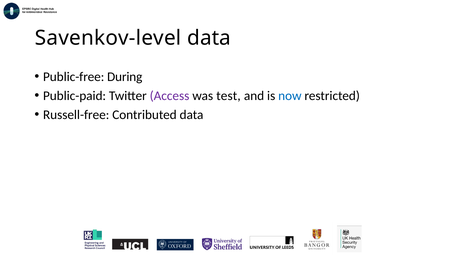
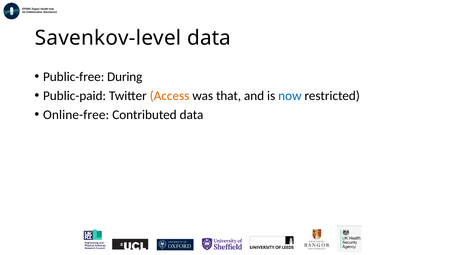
Access colour: purple -> orange (170, 96)
test: test -> that (229, 96)
Russell-free: Russell-free -> Online-free (76, 115)
